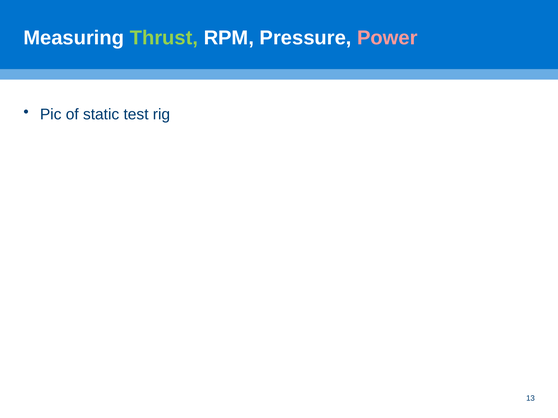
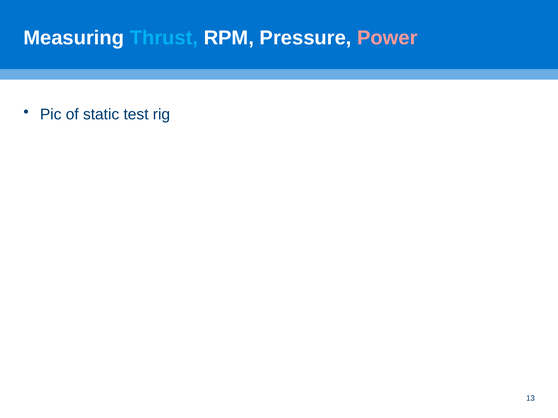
Thrust colour: light green -> light blue (164, 38)
